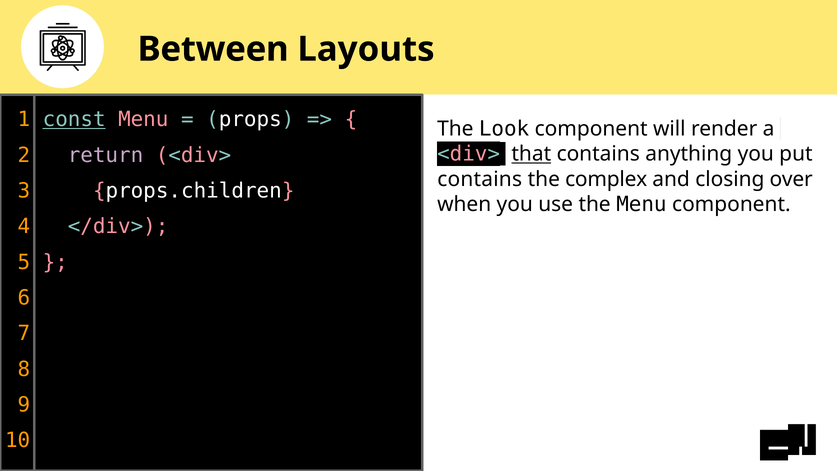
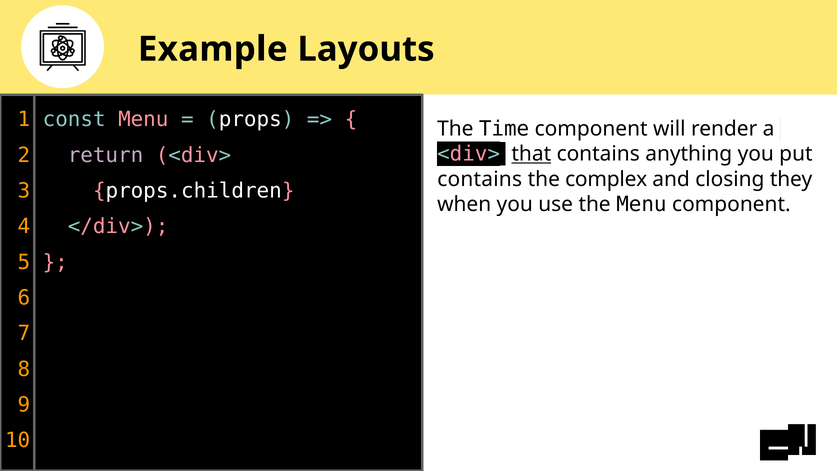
Between: Between -> Example (213, 49)
const underline: present -> none (74, 119)
Look: Look -> Time (504, 129)
over: over -> they (791, 179)
